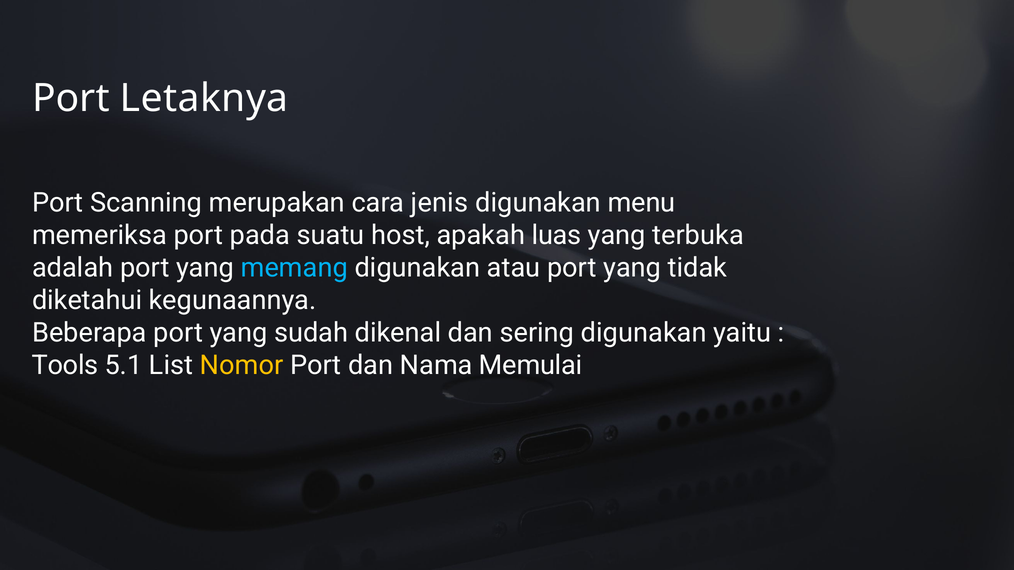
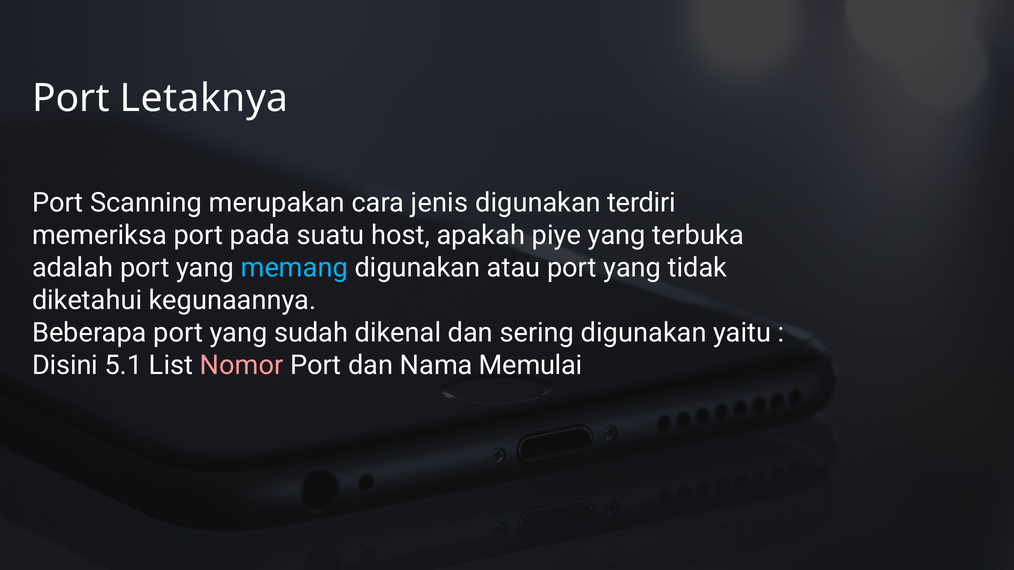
menu: menu -> terdiri (642, 203)
luas: luas -> piye (556, 235)
Tools: Tools -> Disini (65, 366)
Nomor colour: yellow -> pink (242, 366)
